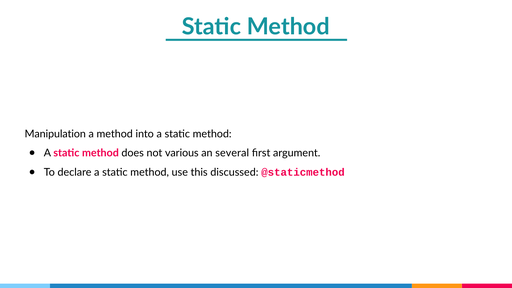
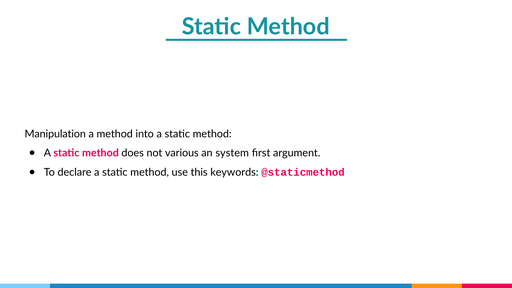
several: several -> system (232, 153)
discussed: discussed -> keywords (234, 172)
